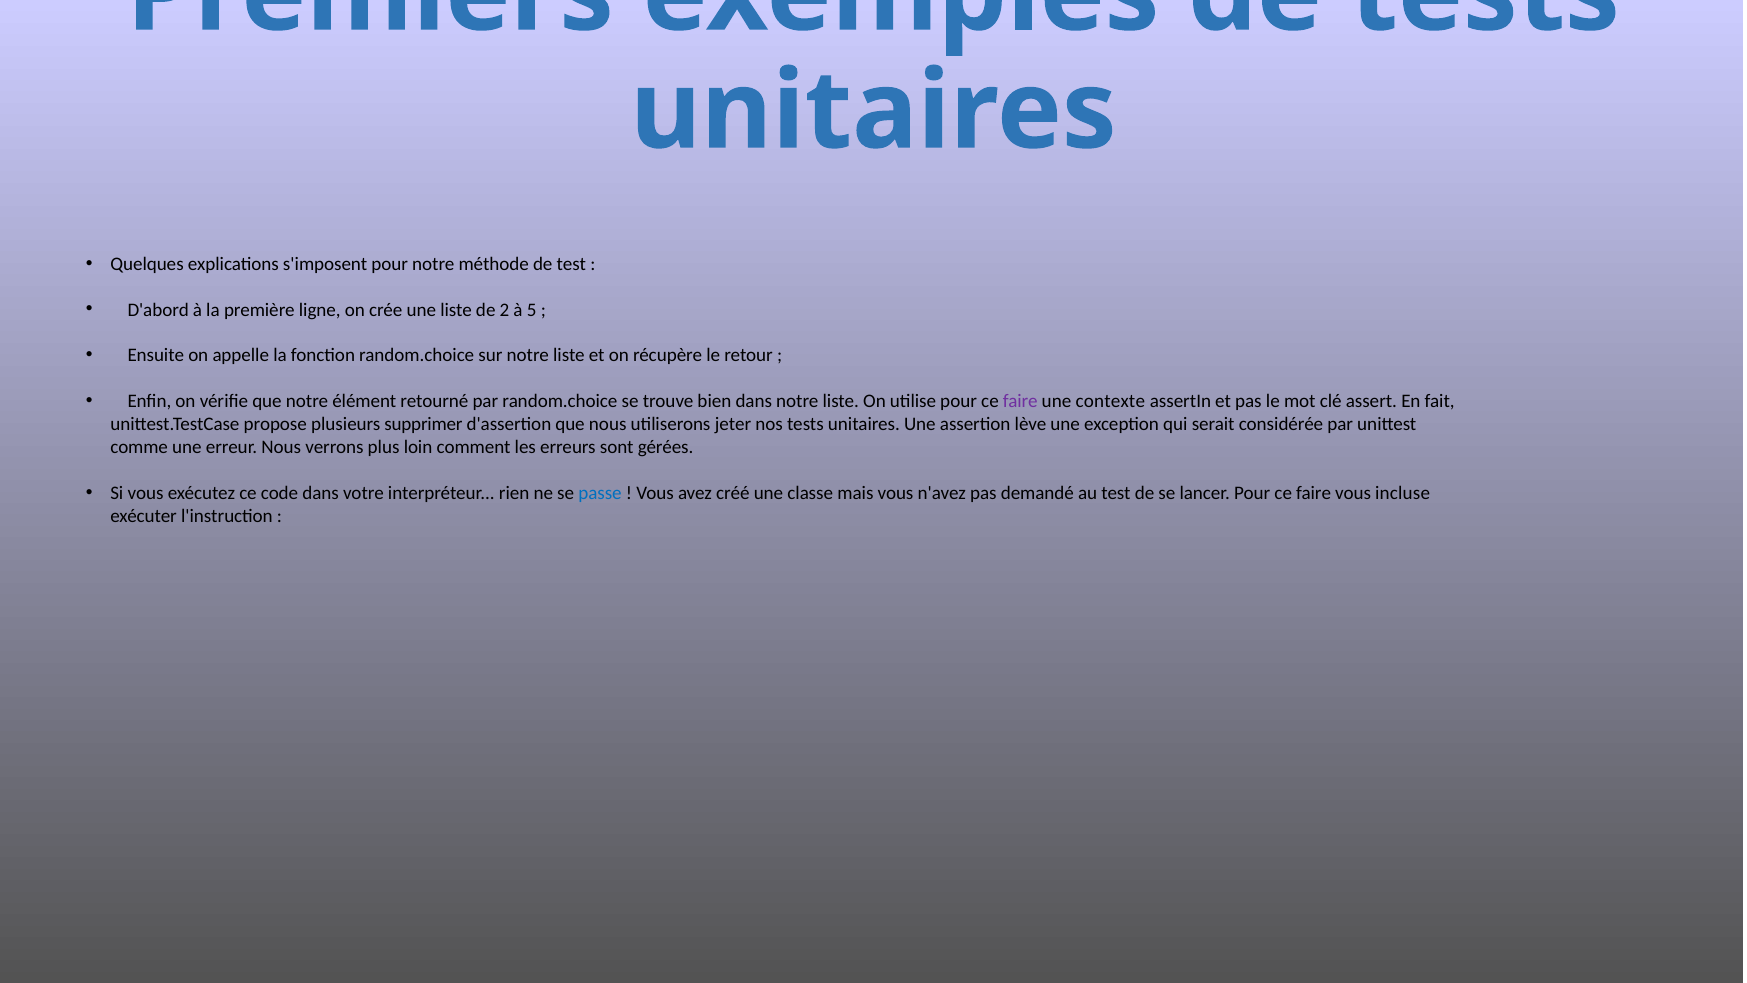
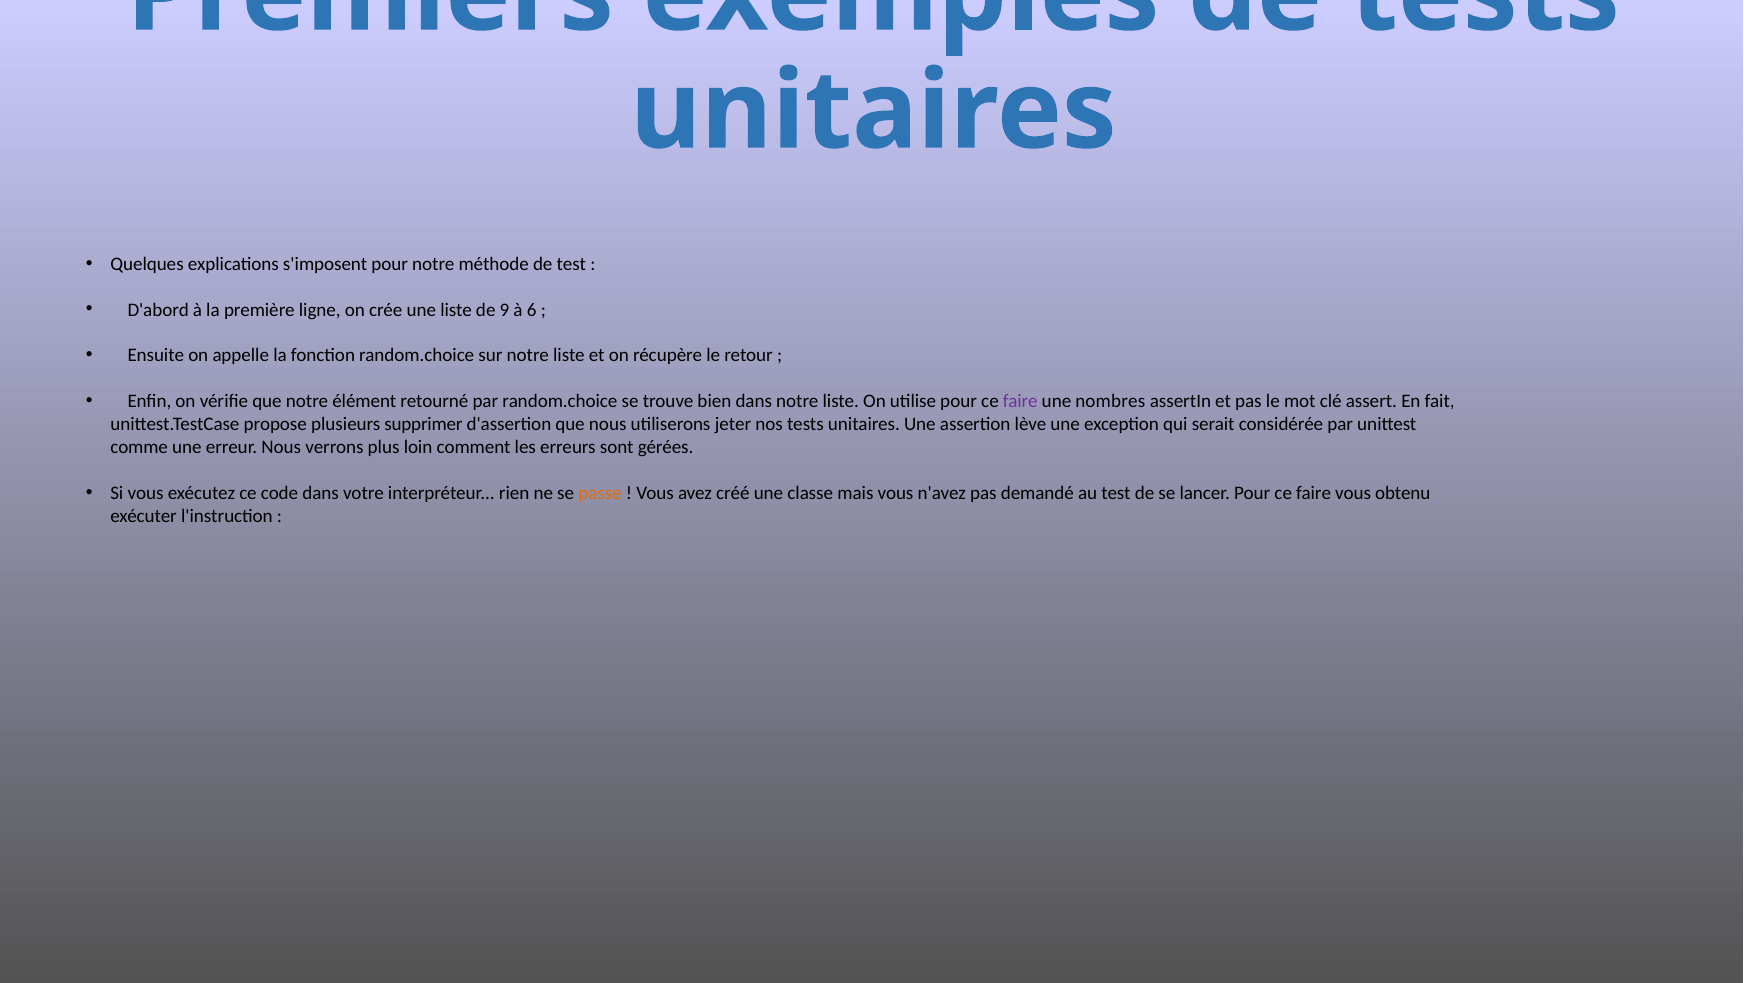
2: 2 -> 9 (505, 310)
5: 5 -> 6 (532, 310)
contexte: contexte -> nombres (1110, 401)
passe colour: blue -> orange (600, 493)
incluse: incluse -> obtenu (1403, 493)
